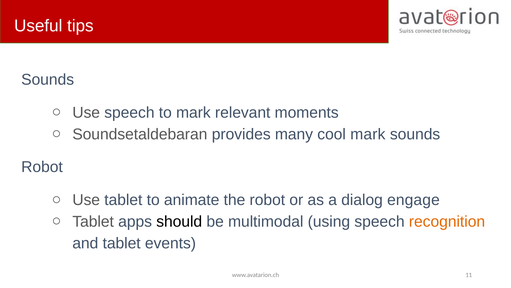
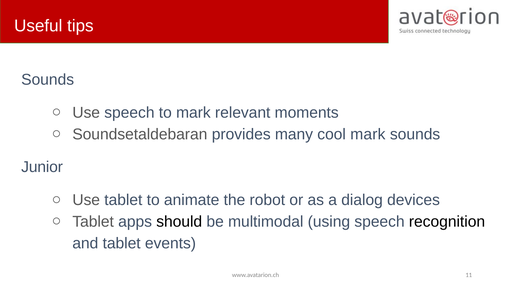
Robot: Robot -> Junior (42, 167)
engage: engage -> devices (414, 200)
recognition colour: orange -> black (447, 221)
